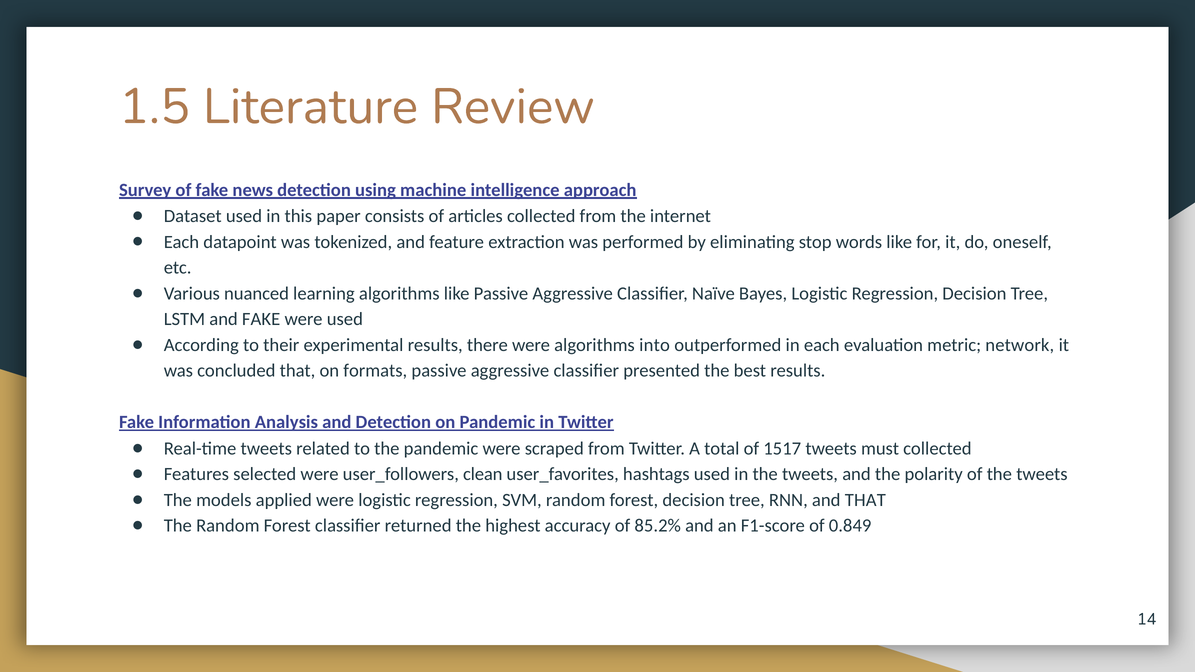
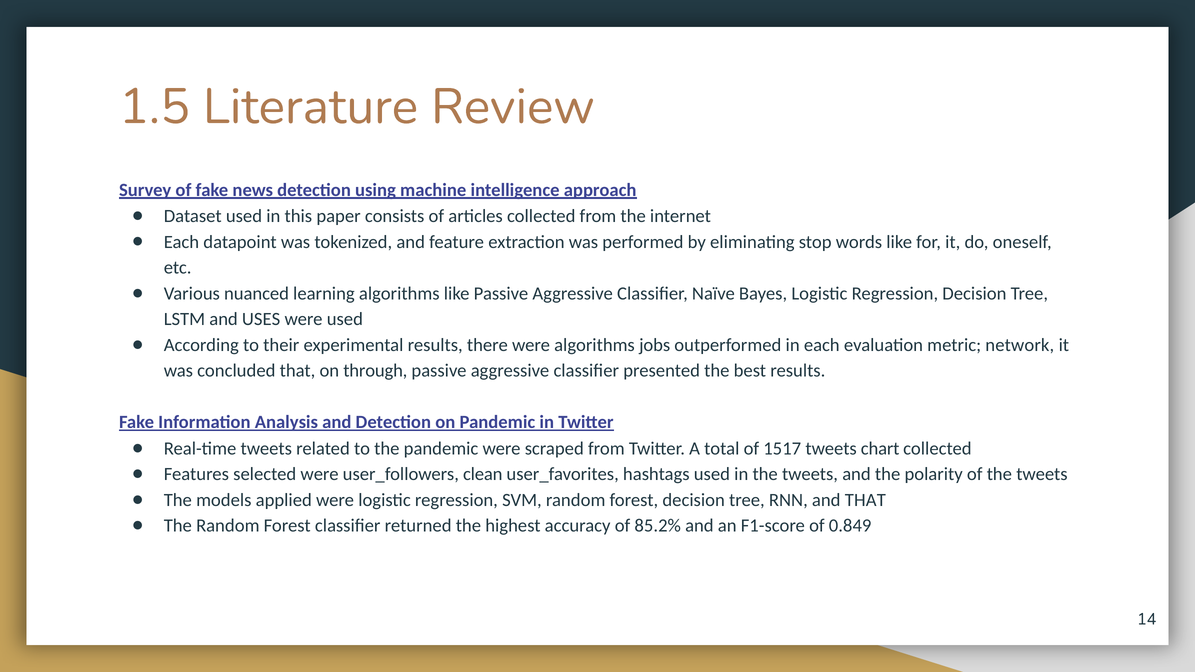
and FAKE: FAKE -> USES (261, 319)
into: into -> jobs (655, 345)
formats: formats -> through (375, 371)
must: must -> chart (880, 449)
